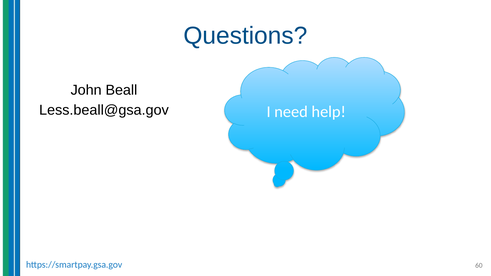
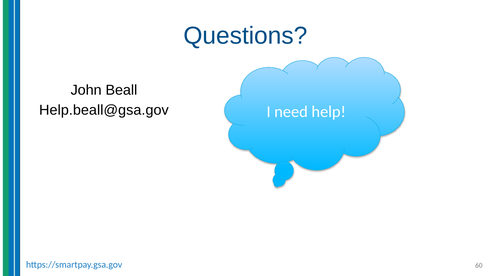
Less.beall@gsa.gov: Less.beall@gsa.gov -> Help.beall@gsa.gov (104, 110)
